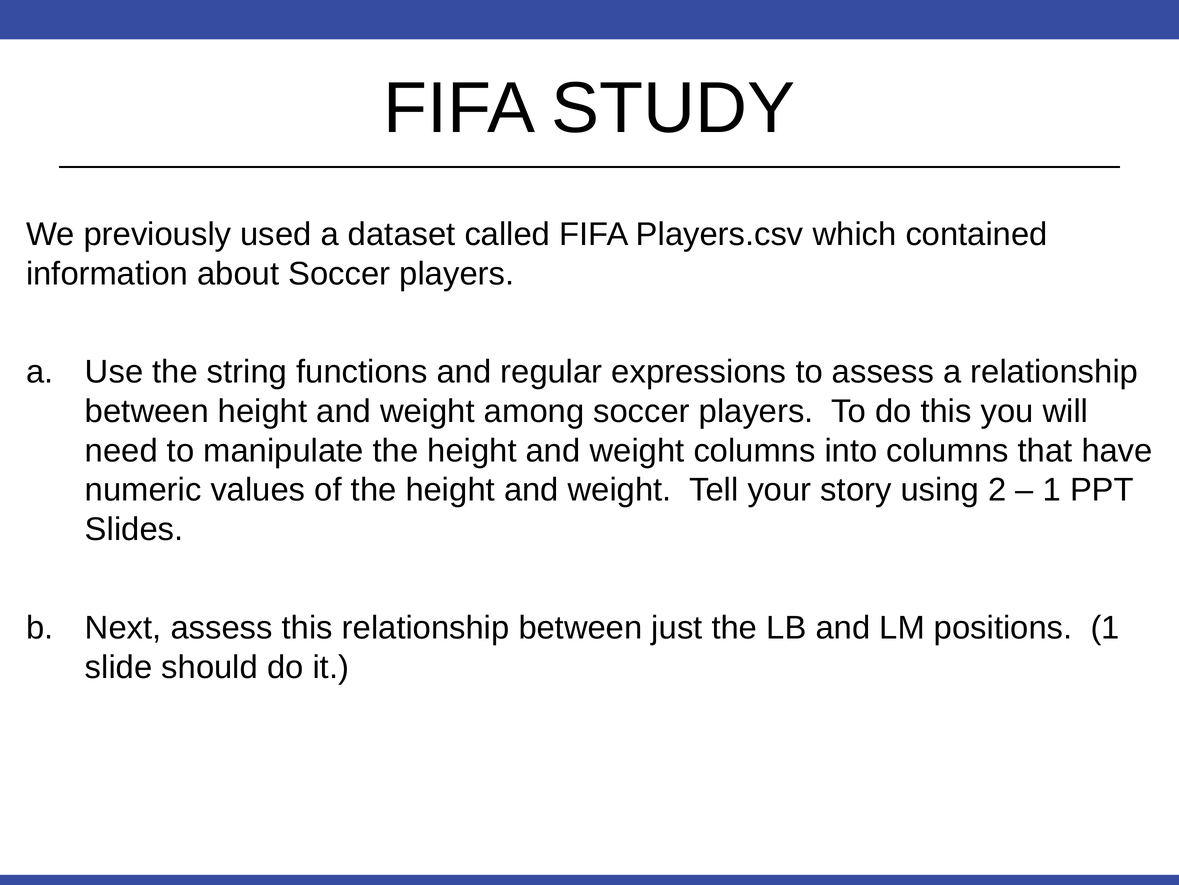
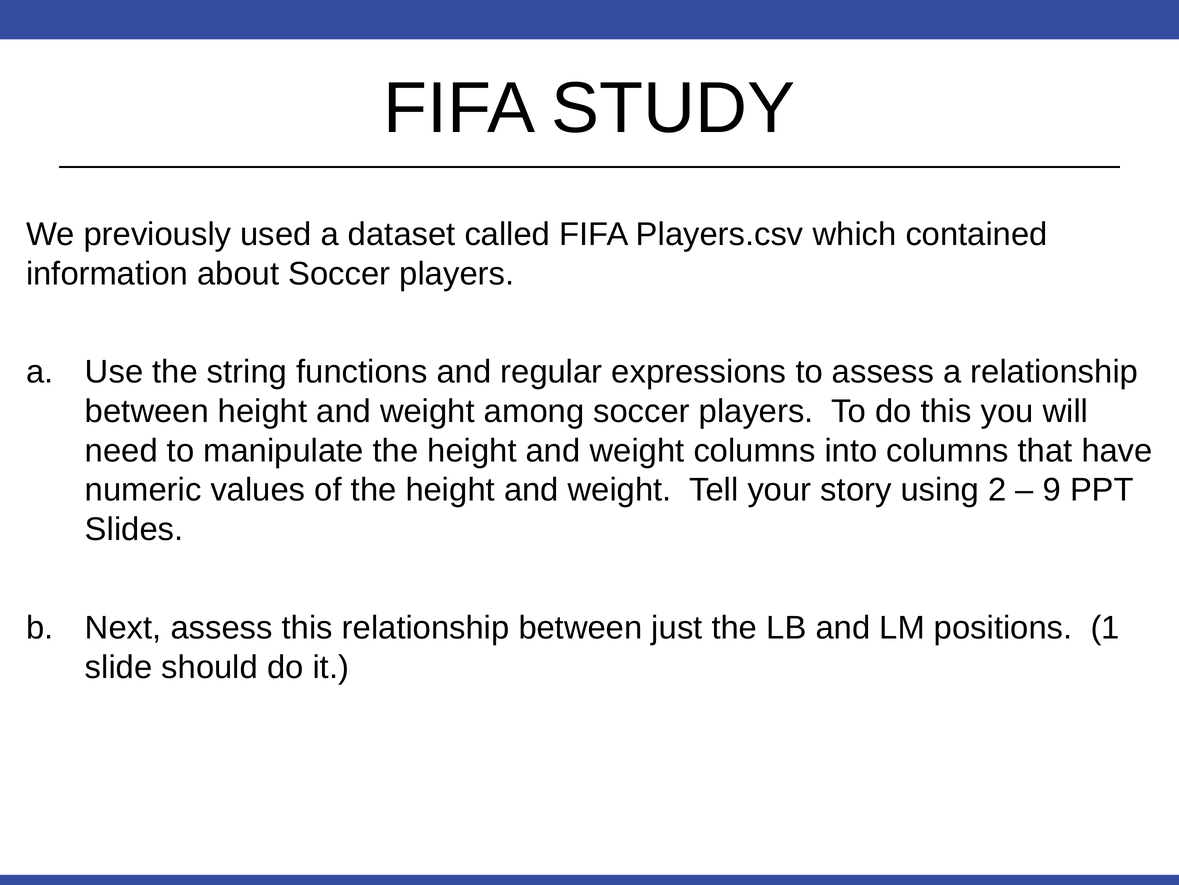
1: 1 -> 9 (1052, 490)
